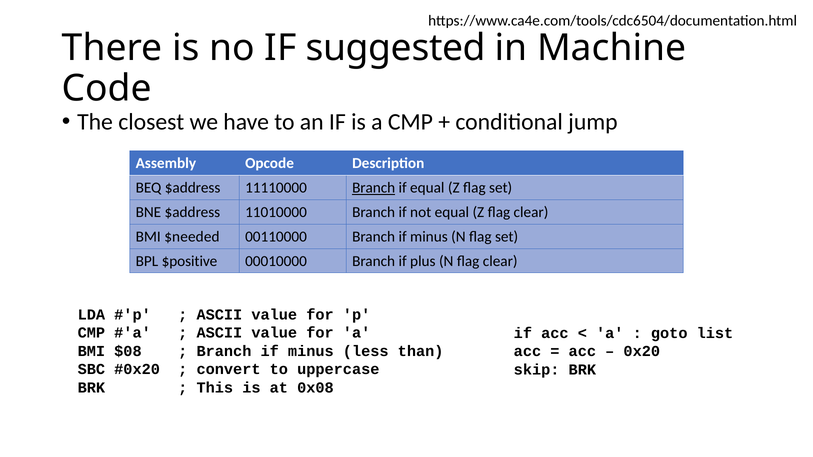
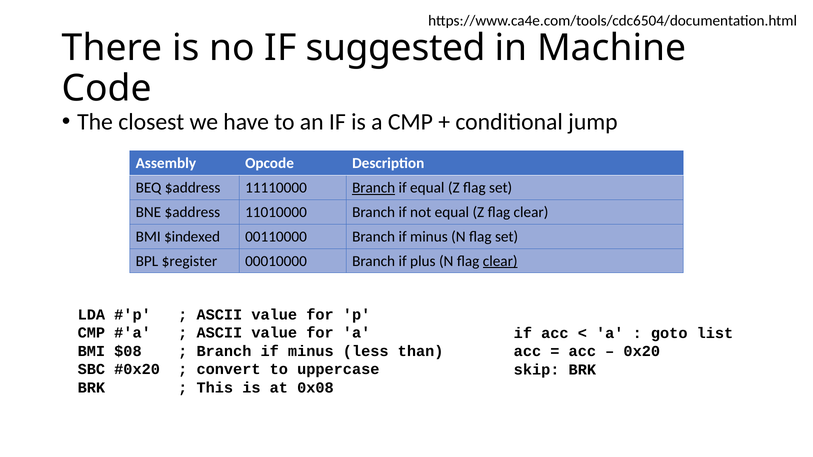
$needed: $needed -> $indexed (192, 237)
$positive: $positive -> $register (189, 261)
clear underline: none -> present (500, 261)
